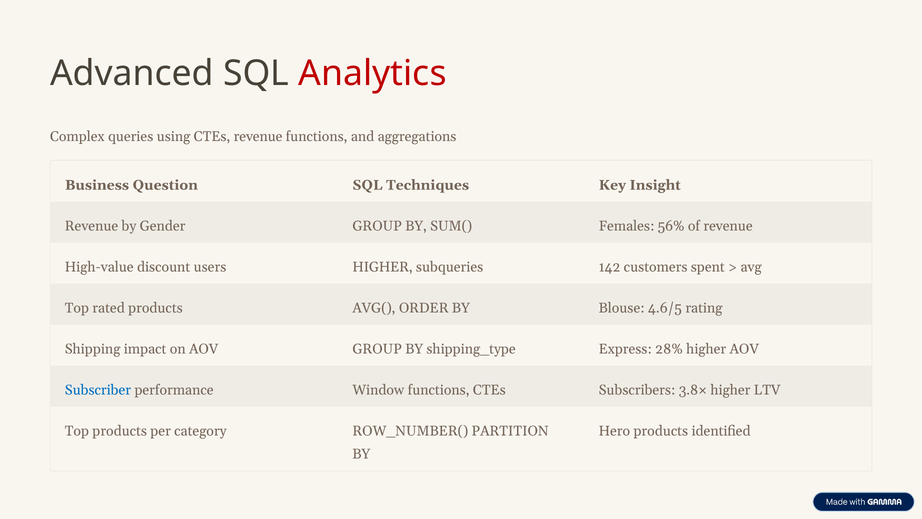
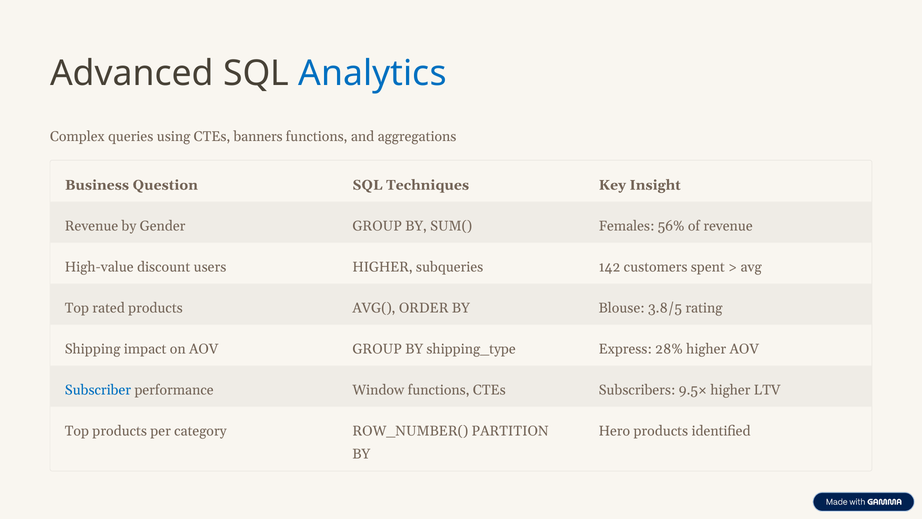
Analytics colour: red -> blue (373, 73)
CTEs revenue: revenue -> banners (258, 136)
4.6/5: 4.6/5 -> 3.8/5 (665, 308)
3.8×: 3.8× -> 9.5× (693, 390)
